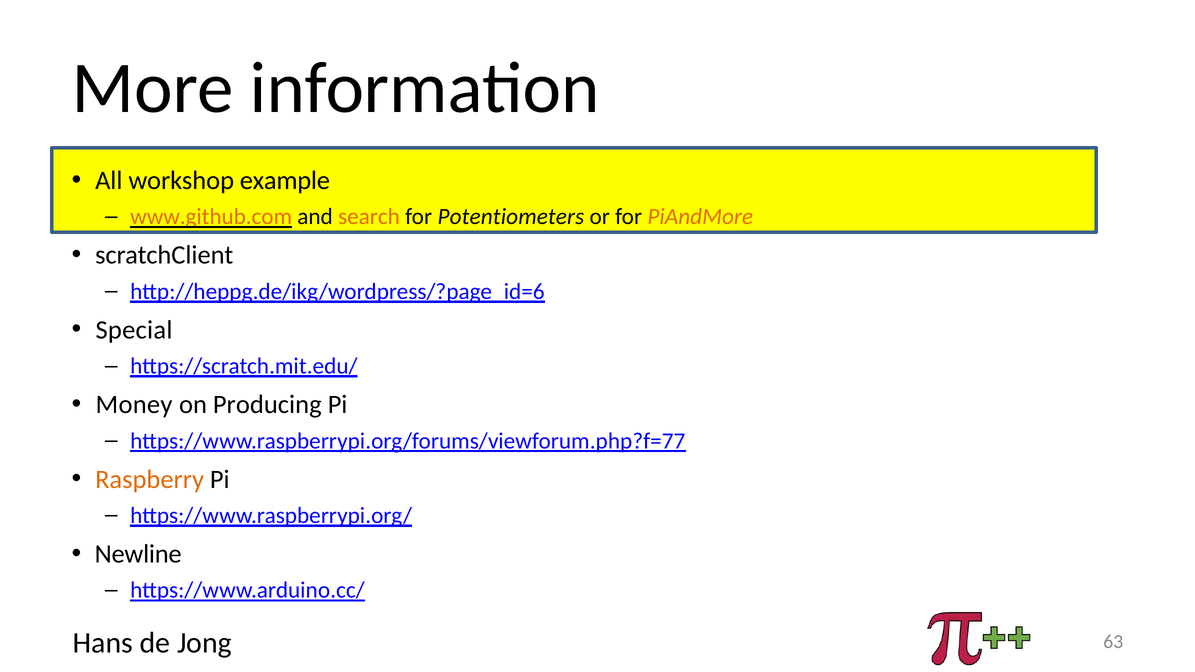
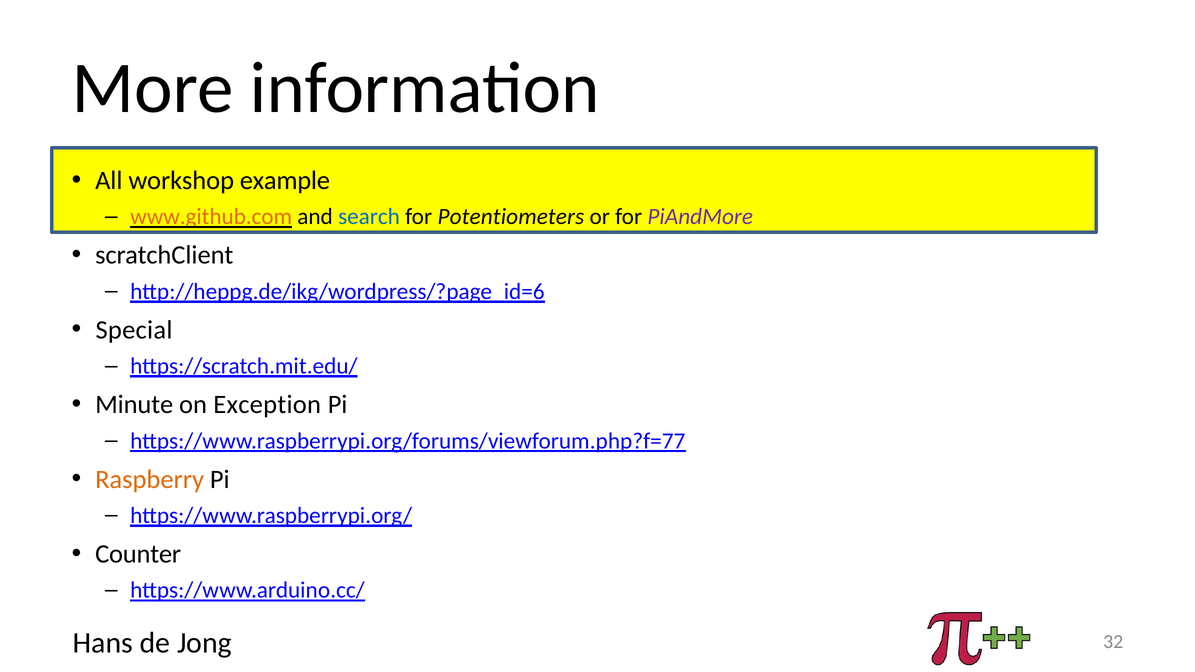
search colour: orange -> blue (369, 217)
PiAndMore colour: orange -> purple (700, 217)
Money: Money -> Minute (134, 405)
Producing: Producing -> Exception (267, 405)
Newline: Newline -> Counter (138, 554)
63: 63 -> 32 (1113, 642)
